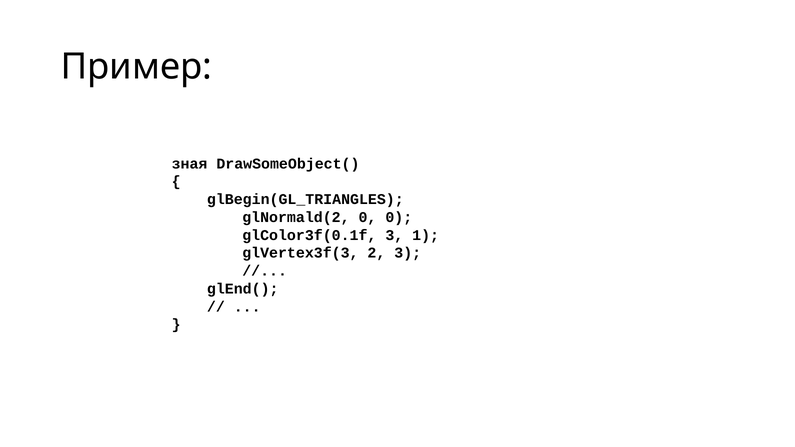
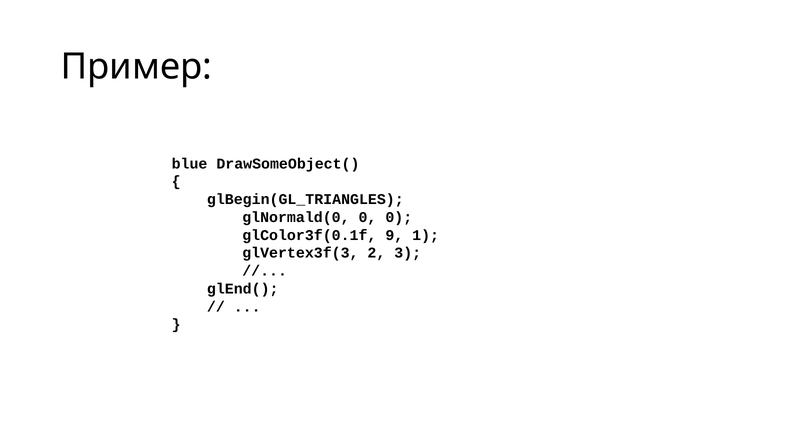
зная: зная -> blue (190, 164)
glNormald(2: glNormald(2 -> glNormald(0 (296, 217)
glColor3f(0.1f 3: 3 -> 9 (394, 235)
